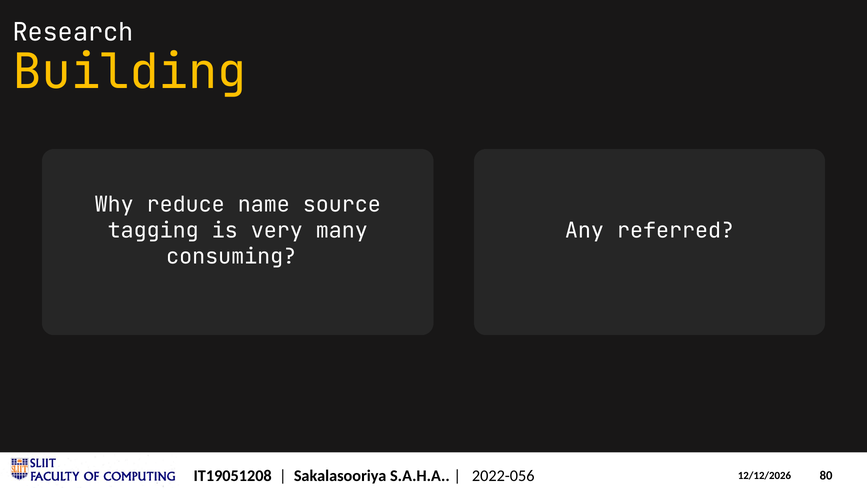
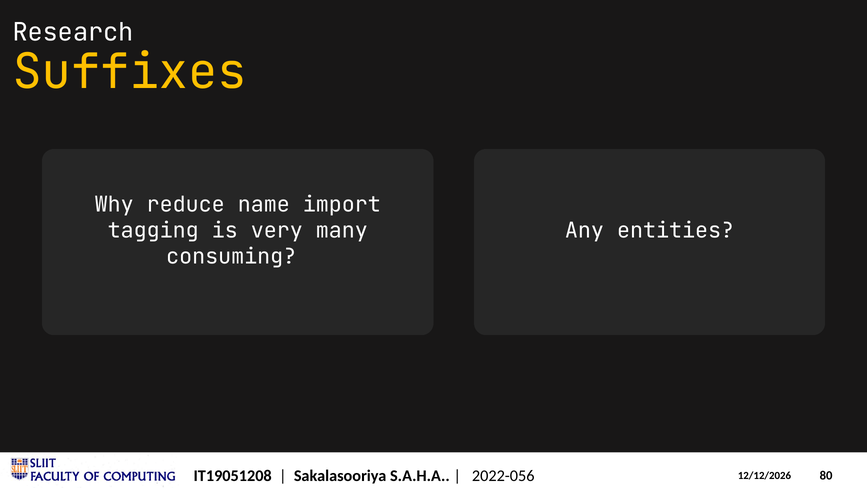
Building: Building -> Suffixes (130, 72)
source: source -> import (342, 204)
referred: referred -> entities (676, 230)
